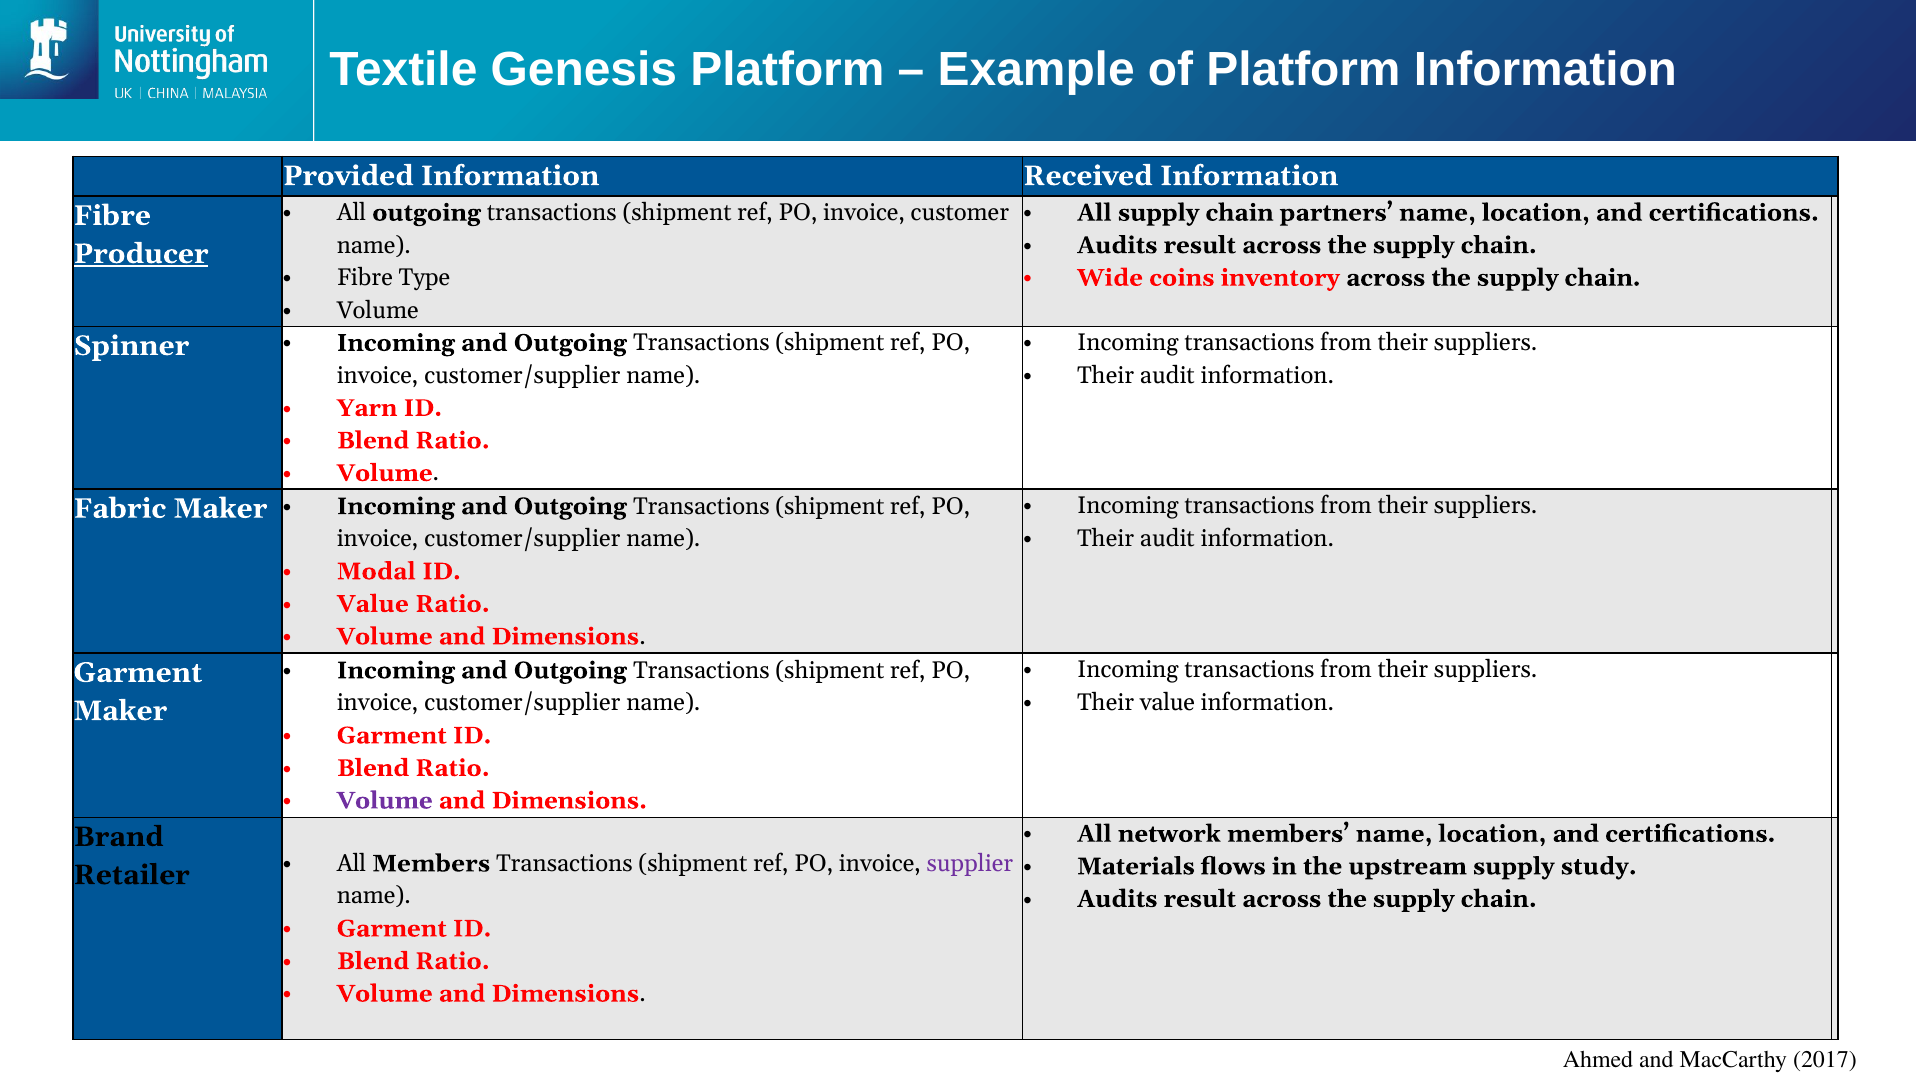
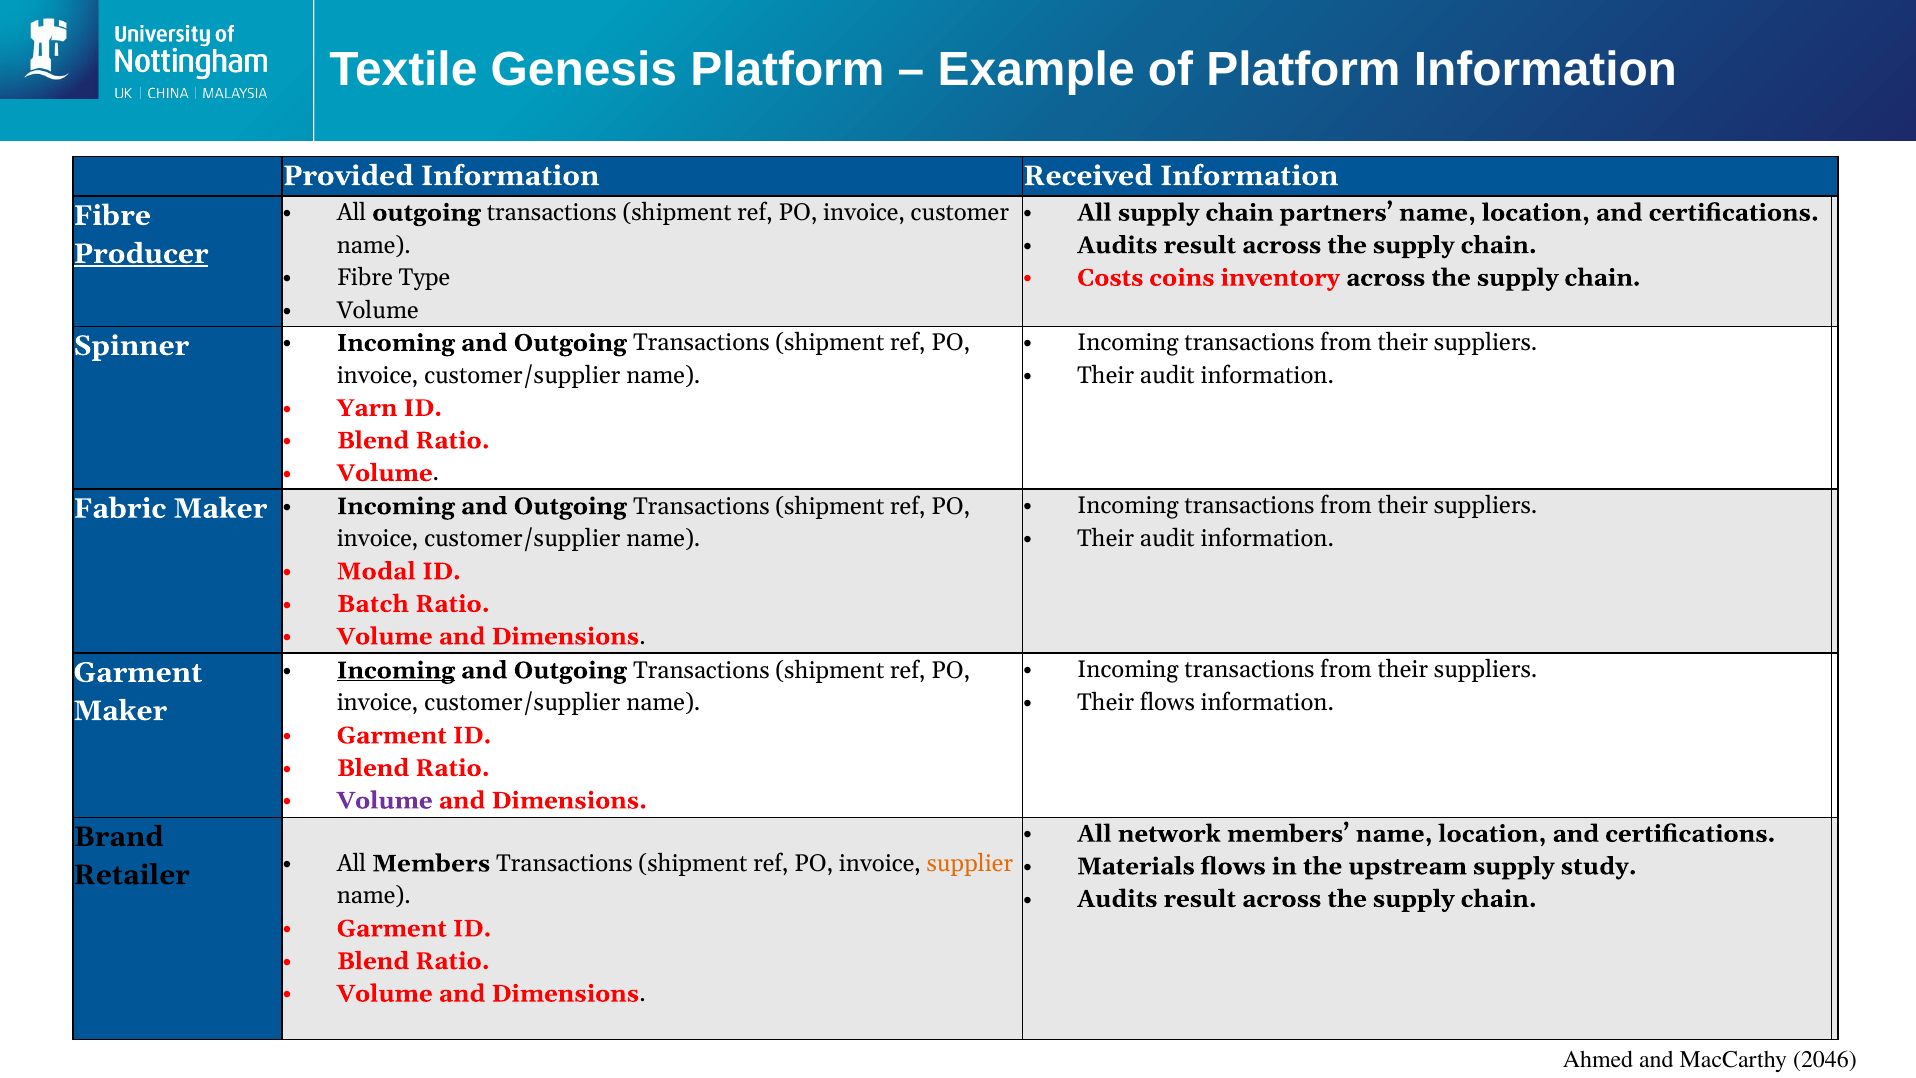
Wide: Wide -> Costs (1110, 278)
Value: Value -> Batch (373, 604)
Incoming underline: none -> present (396, 670)
Their value: value -> flows (1167, 702)
supplier colour: purple -> orange (970, 863)
2017: 2017 -> 2046 (1825, 1059)
